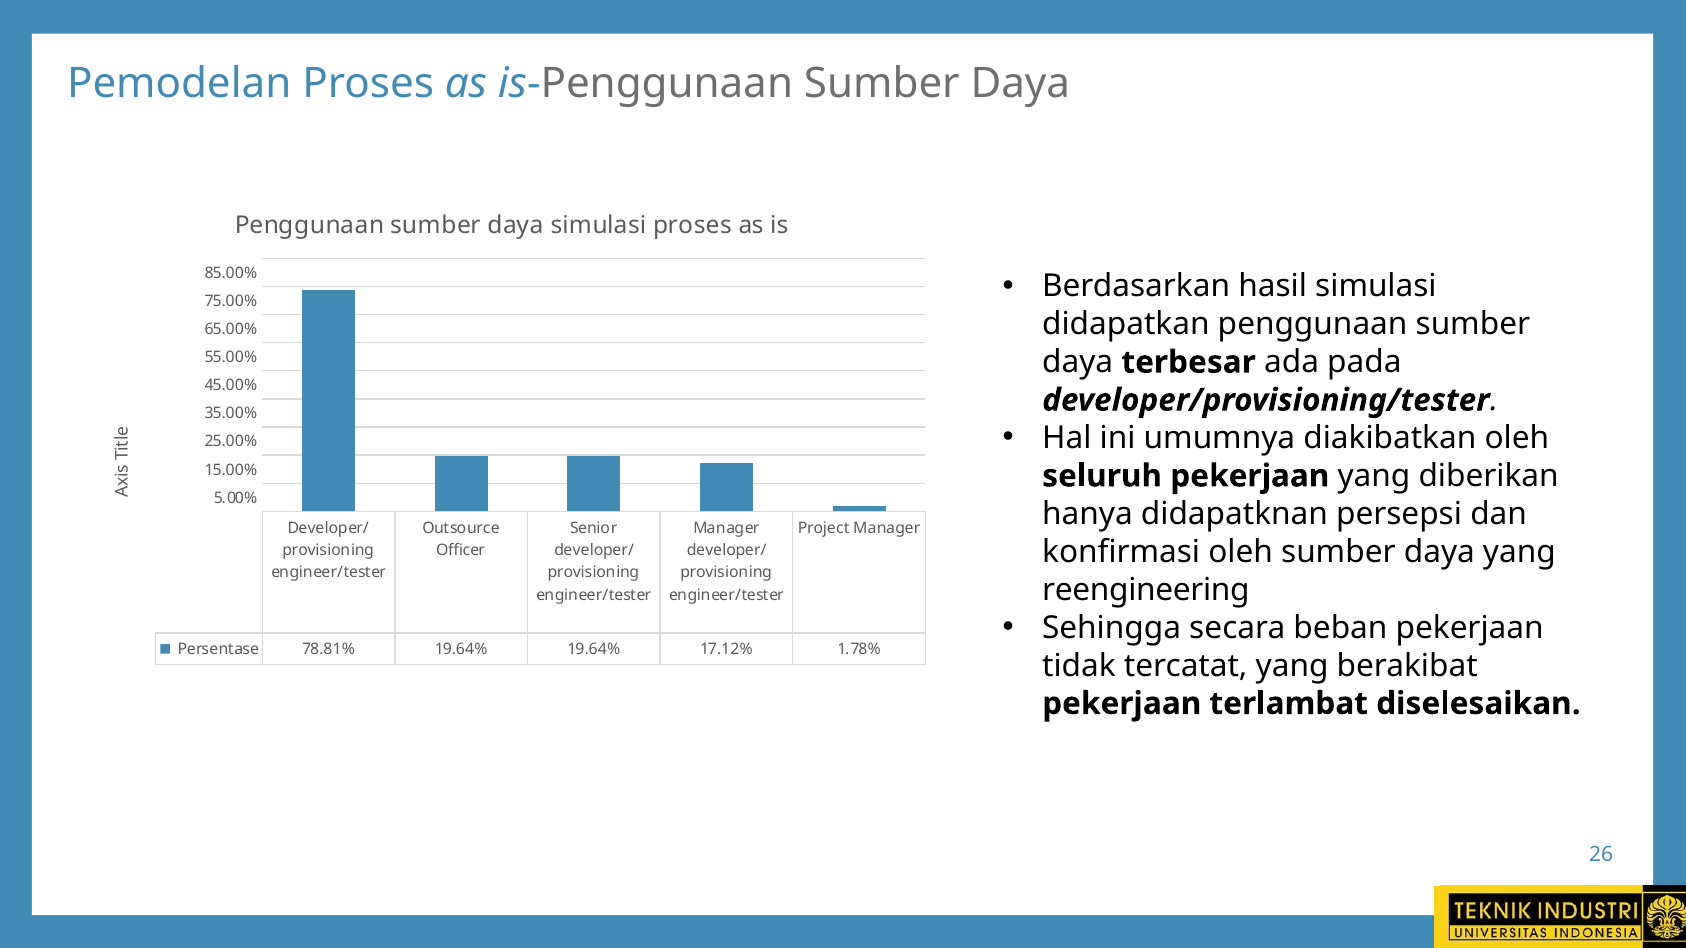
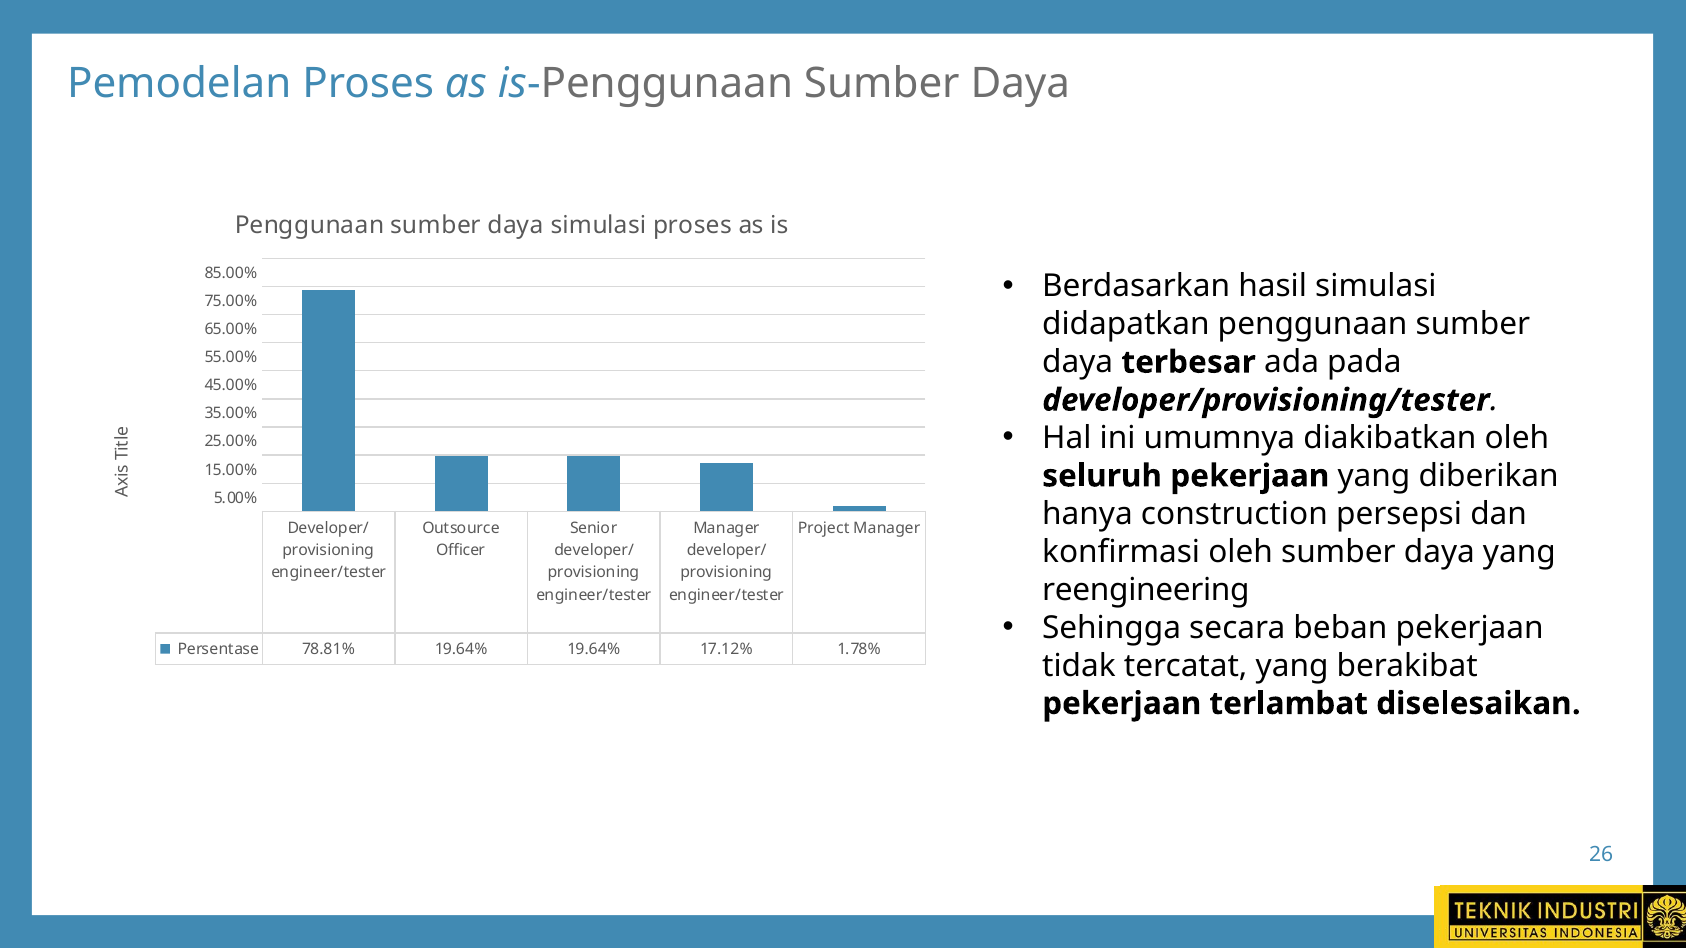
didapatknan: didapatknan -> construction (1234, 514)
